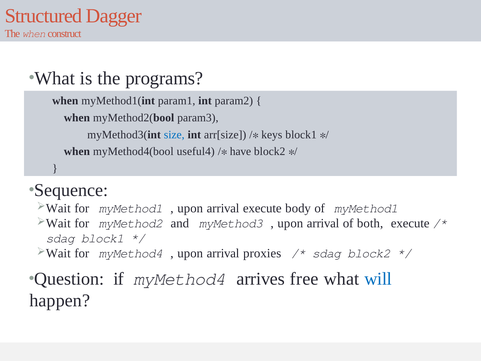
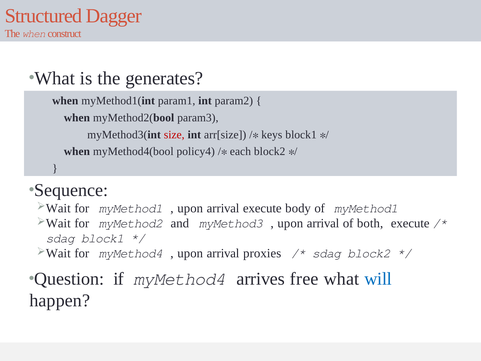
programs: programs -> generates (164, 78)
size colour: blue -> red (174, 134)
useful4: useful4 -> policy4 (196, 151)
have: have -> each (240, 151)
